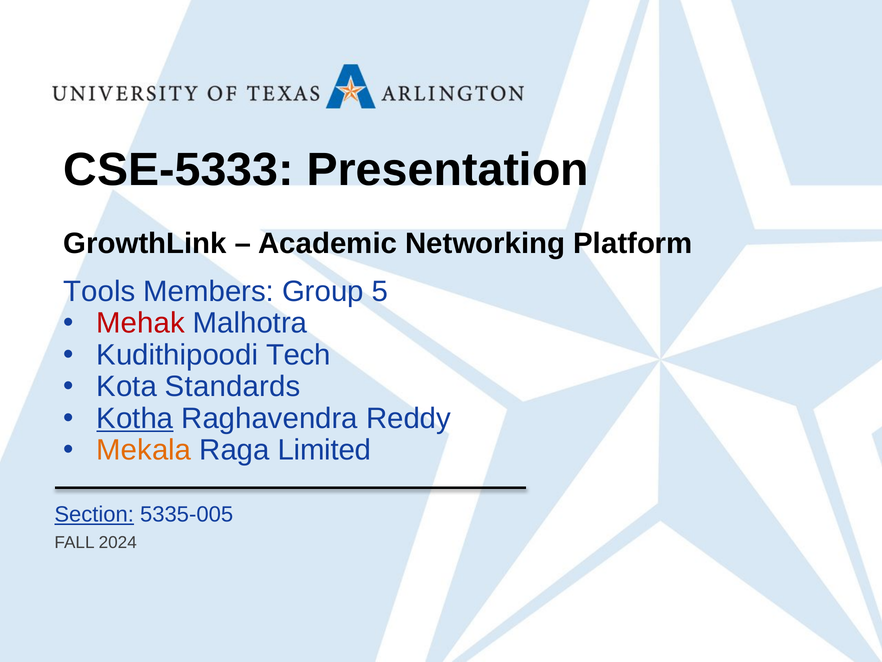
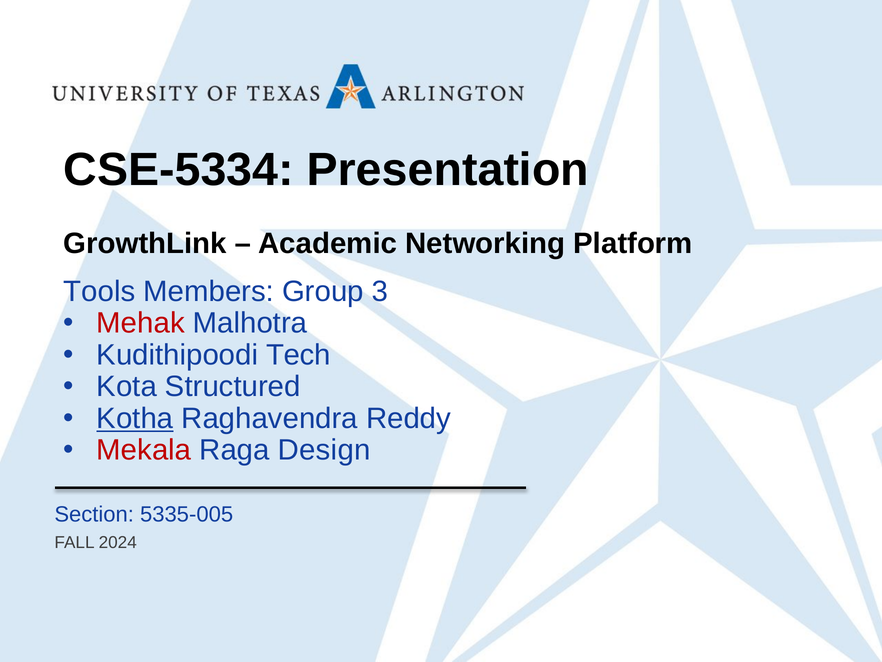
CSE-5333: CSE-5333 -> CSE-5334 (179, 170)
5: 5 -> 3 (380, 291)
Standards: Standards -> Structured (233, 386)
Mekala colour: orange -> red (144, 450)
Limited: Limited -> Design (324, 450)
Section underline: present -> none (94, 514)
